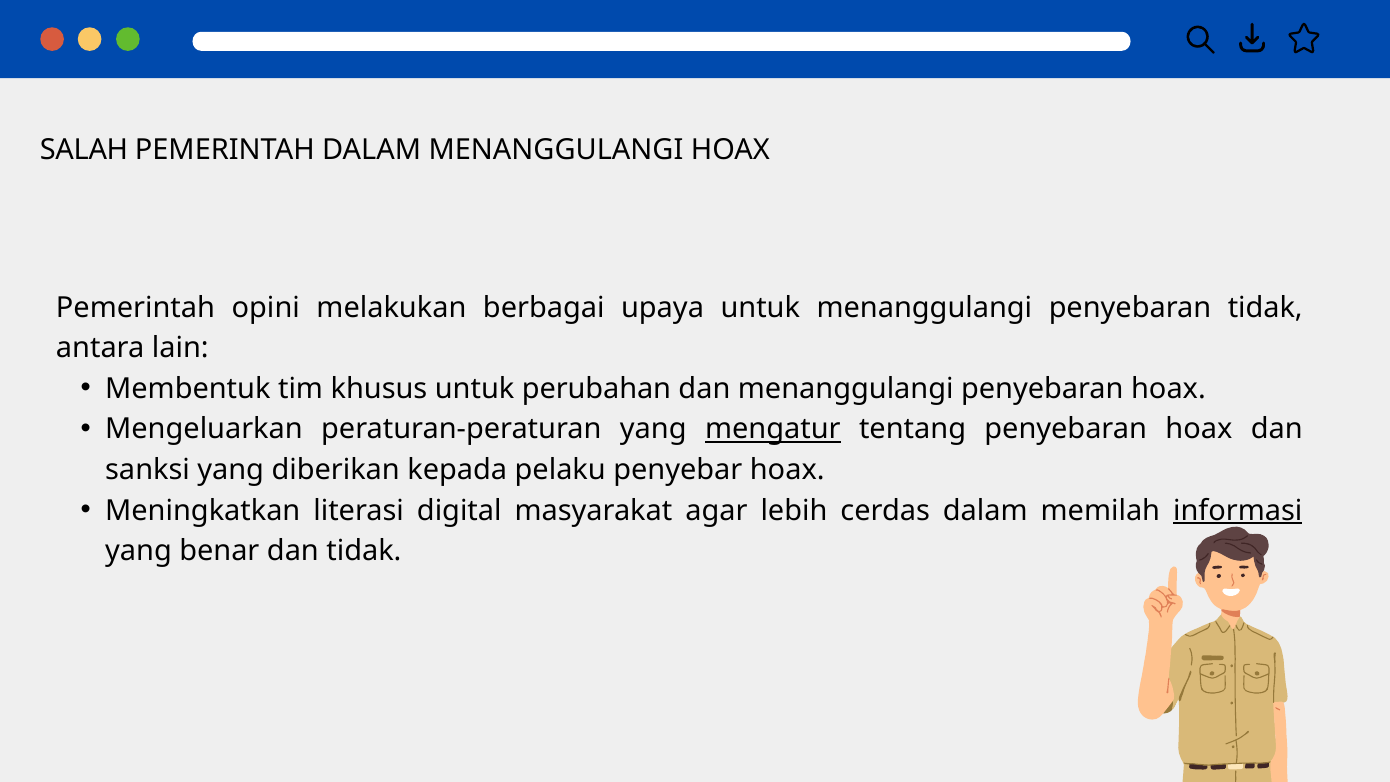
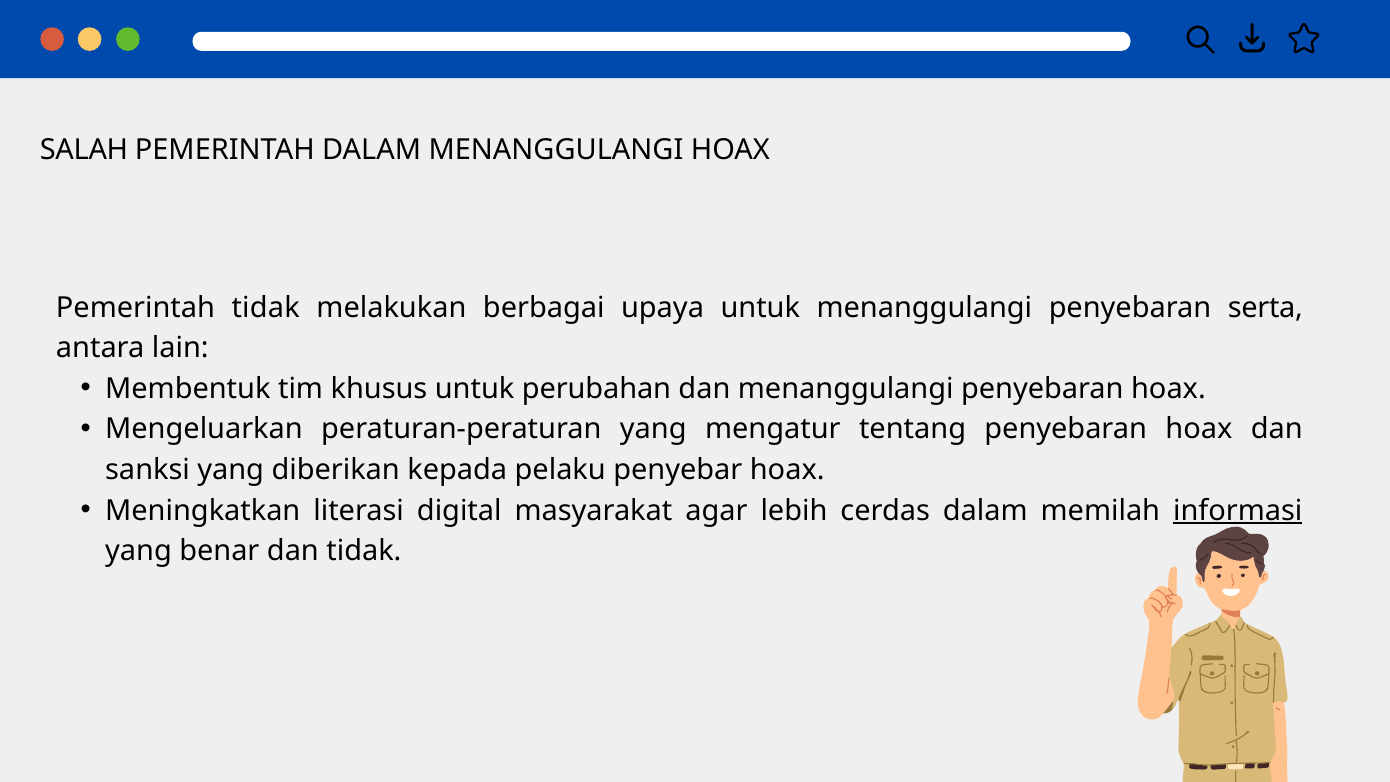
Pemerintah opini: opini -> tidak (266, 308)
penyebaran tidak: tidak -> serta (1265, 308)
mengatur underline: present -> none (773, 429)
